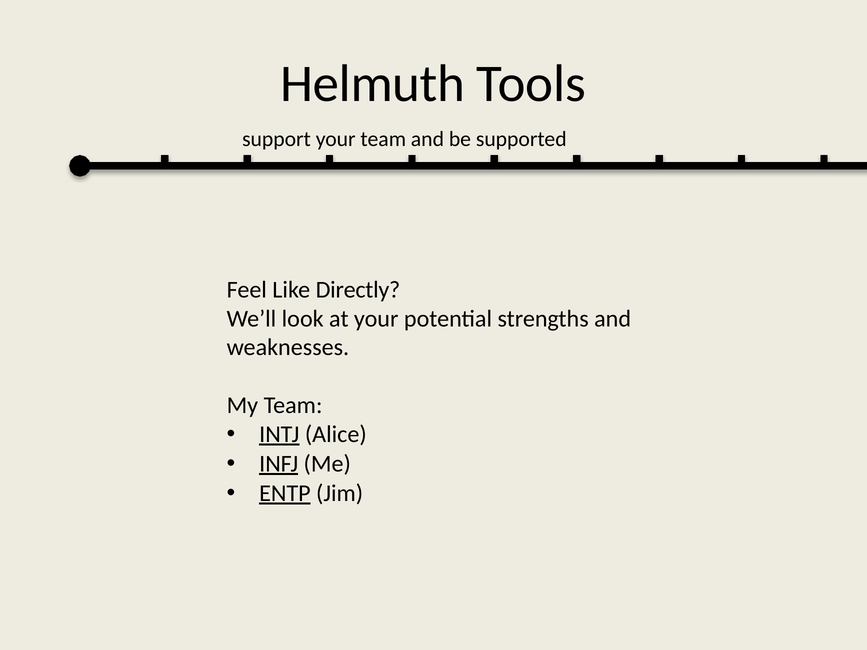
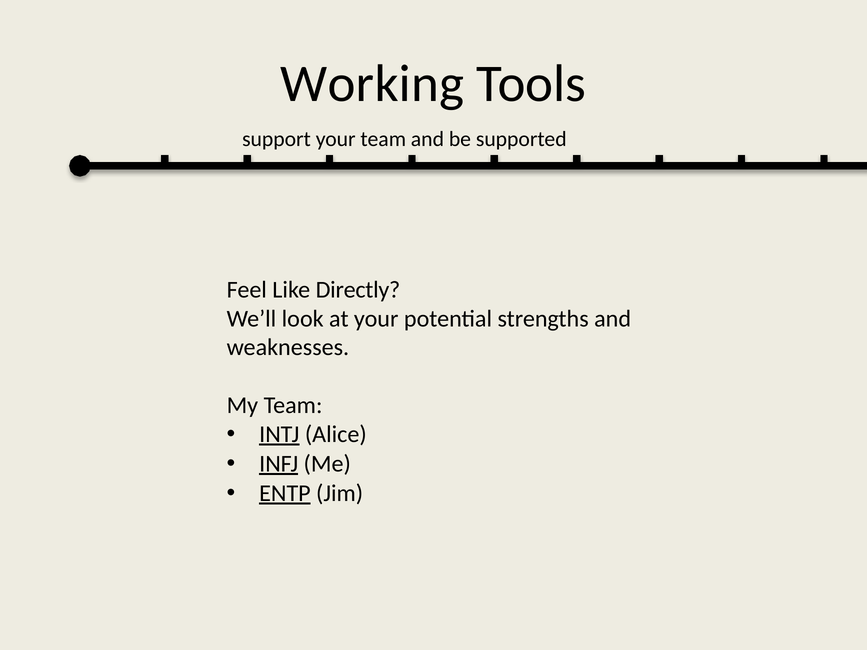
Helmuth: Helmuth -> Working (372, 84)
